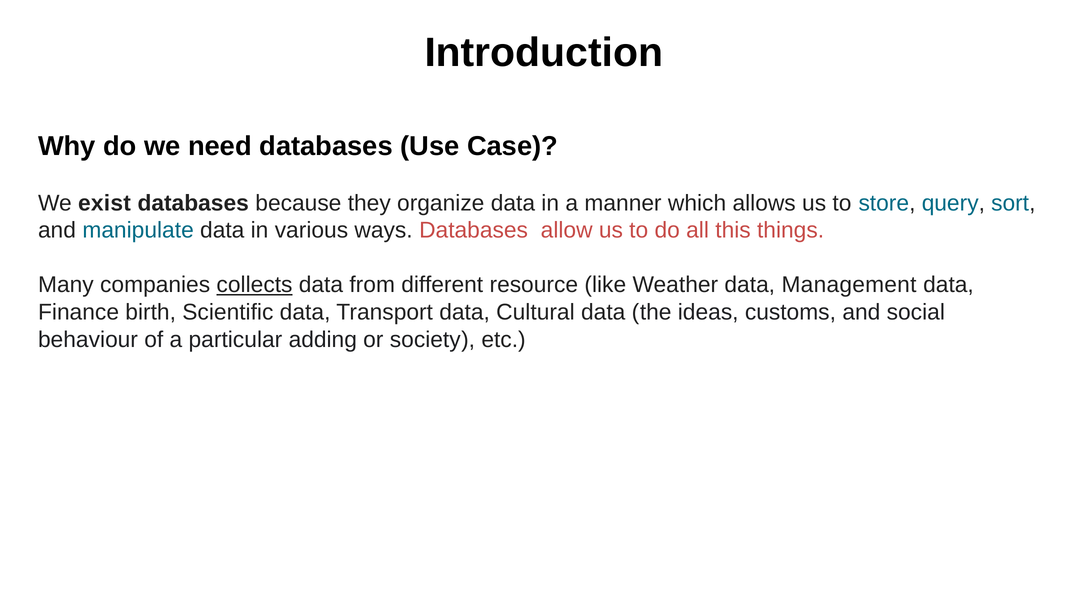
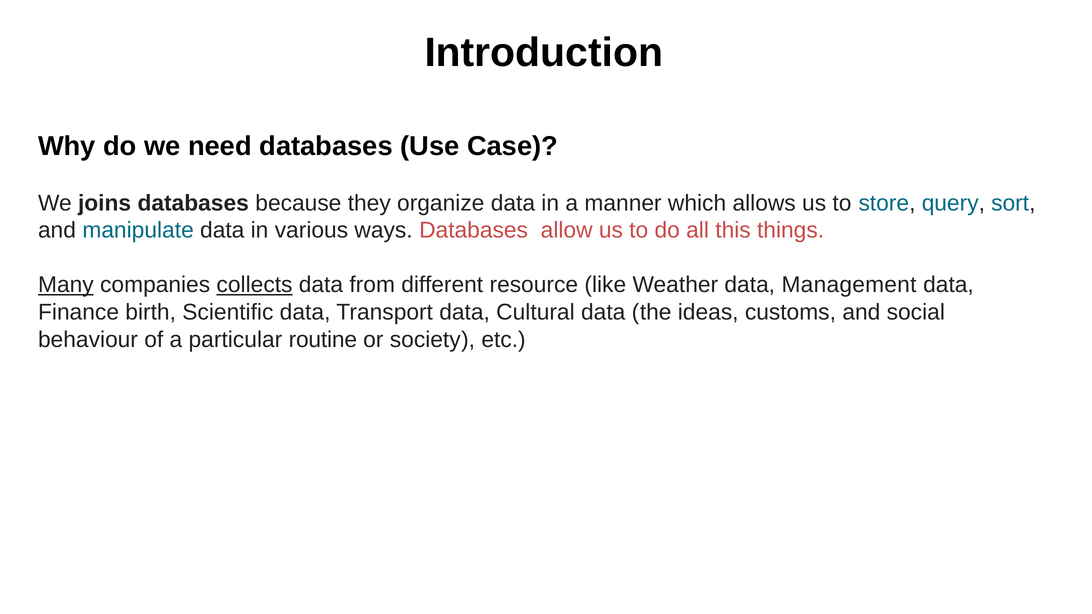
exist: exist -> joins (105, 203)
Many underline: none -> present (66, 285)
adding: adding -> routine (323, 340)
